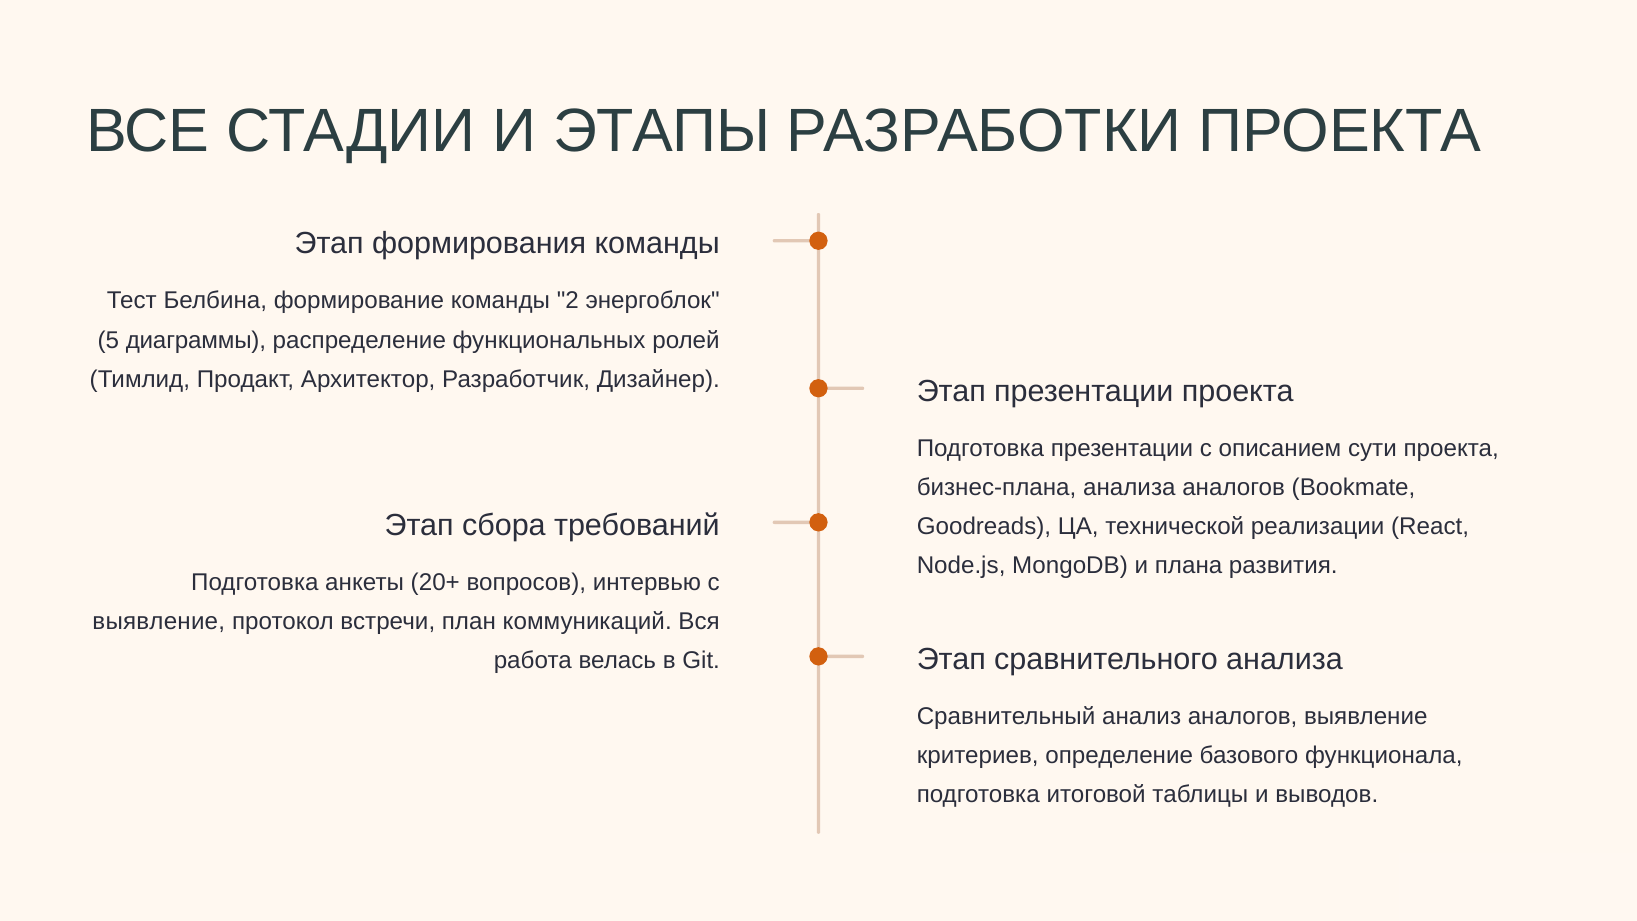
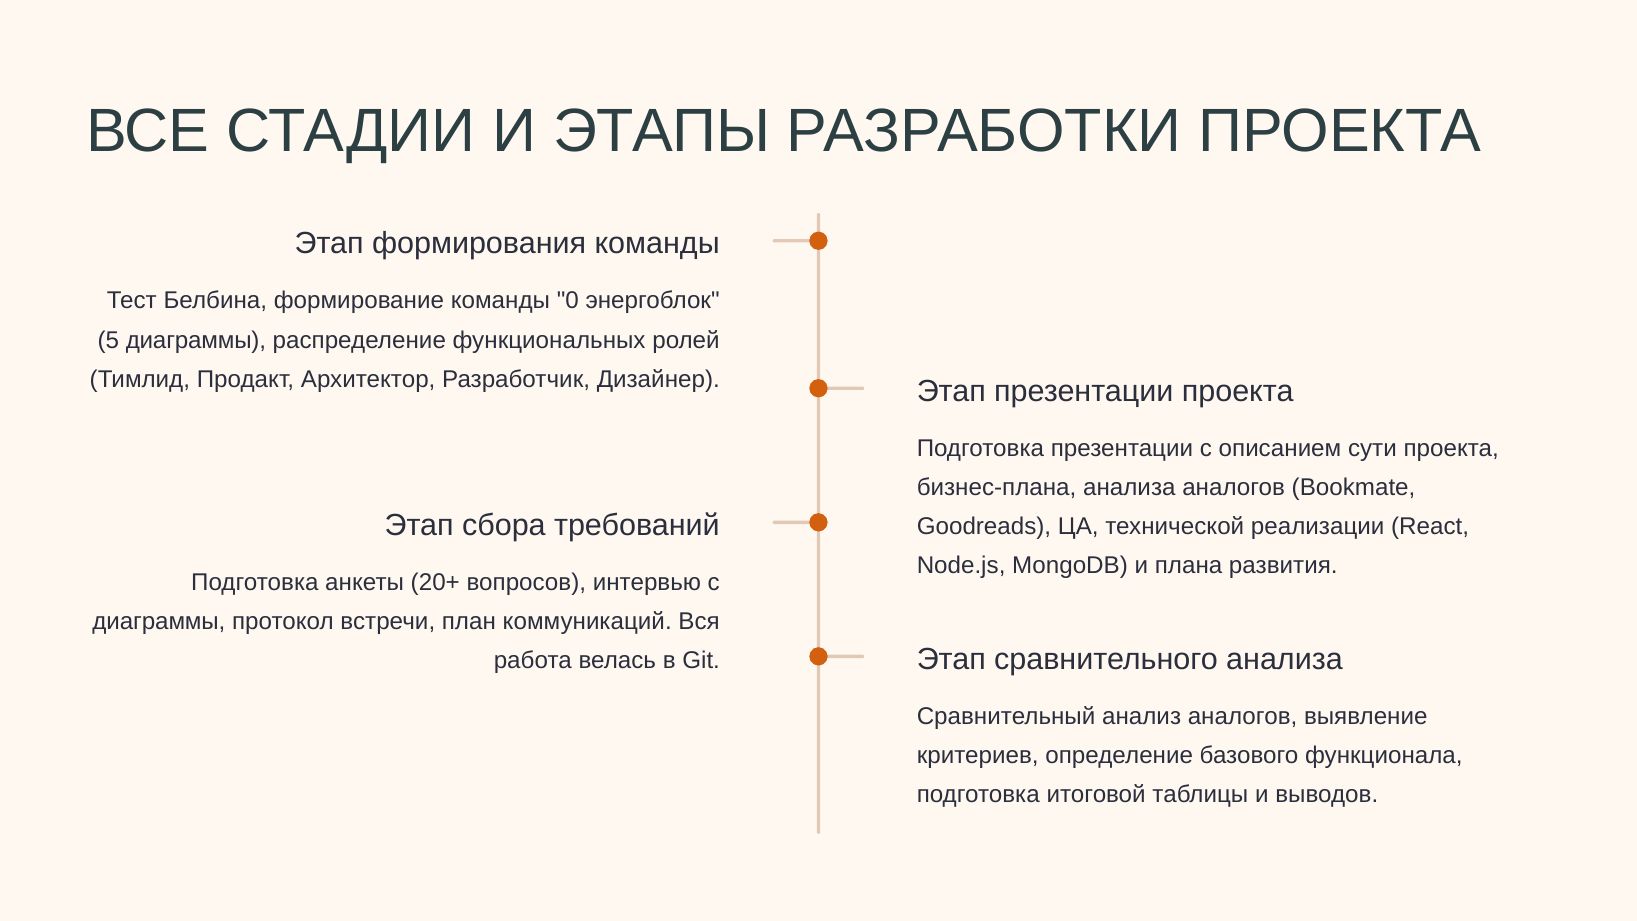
2: 2 -> 0 (568, 301)
выявление: выявление -> диаграммы (159, 622)
